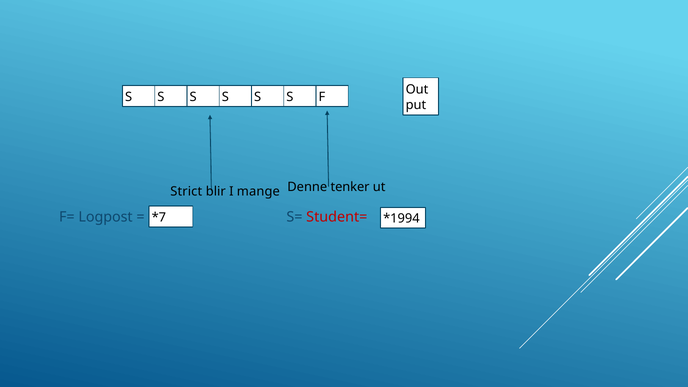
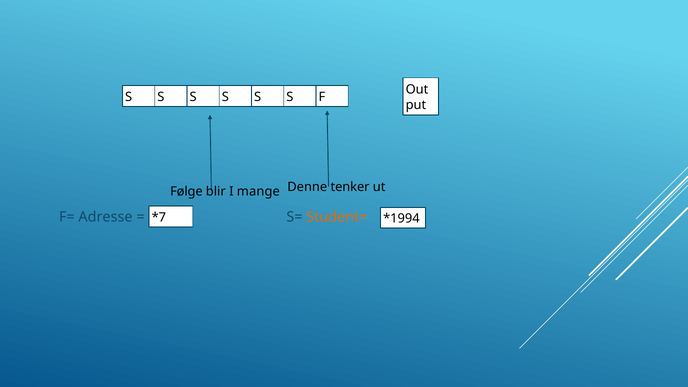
Strict: Strict -> Følge (186, 191)
Logpost: Logpost -> Adresse (105, 217)
Student= colour: red -> orange (337, 217)
